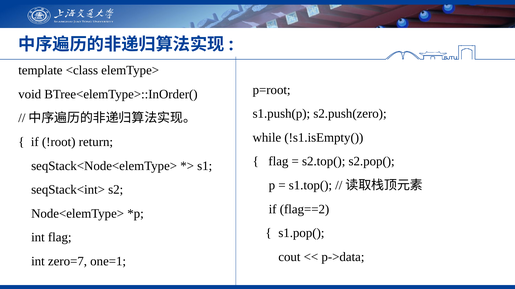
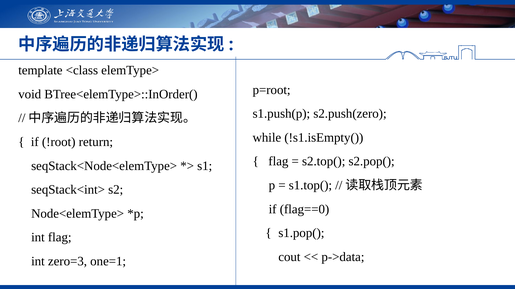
flag==2: flag==2 -> flag==0 (305, 210)
zero=7: zero=7 -> zero=3 (67, 262)
